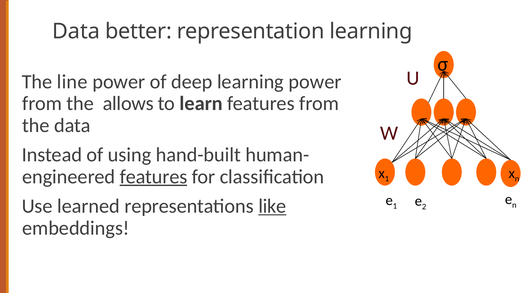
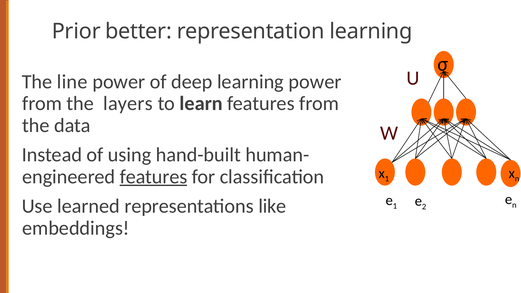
Data: Data -> Prior (76, 31)
allows: allows -> layers (128, 104)
like underline: present -> none (272, 206)
